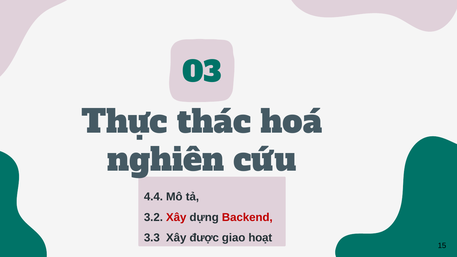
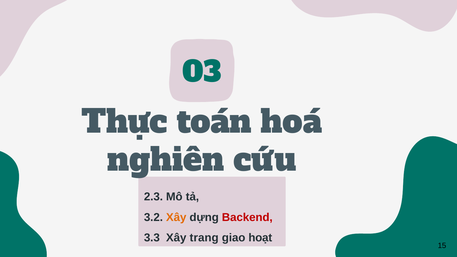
thác: thác -> toán (214, 122)
4.4: 4.4 -> 2.3 (153, 197)
Xây colour: red -> orange (176, 217)
được: được -> trang (204, 238)
